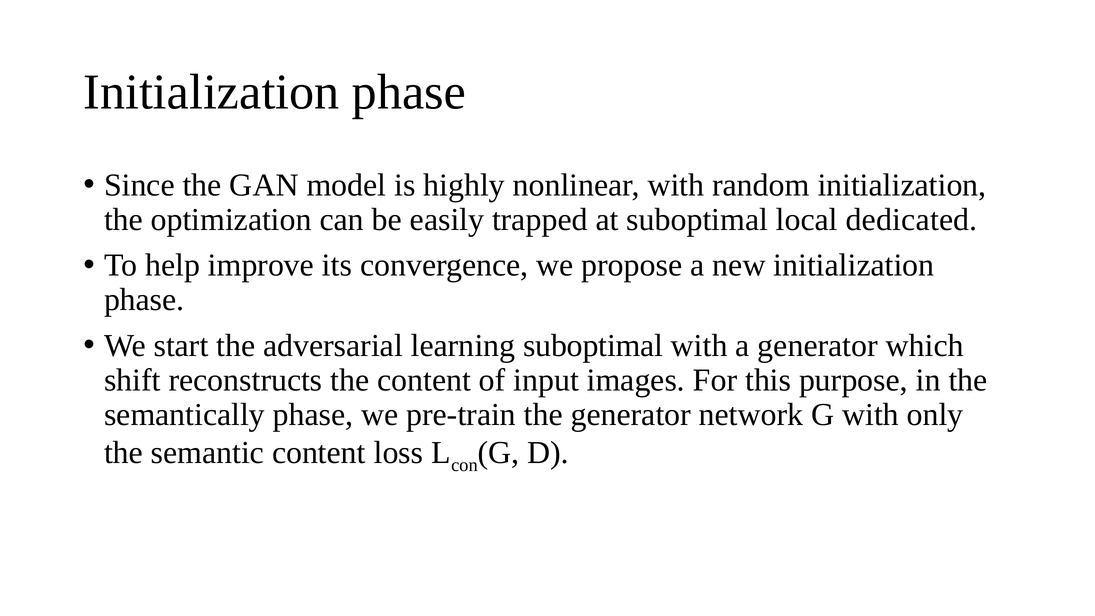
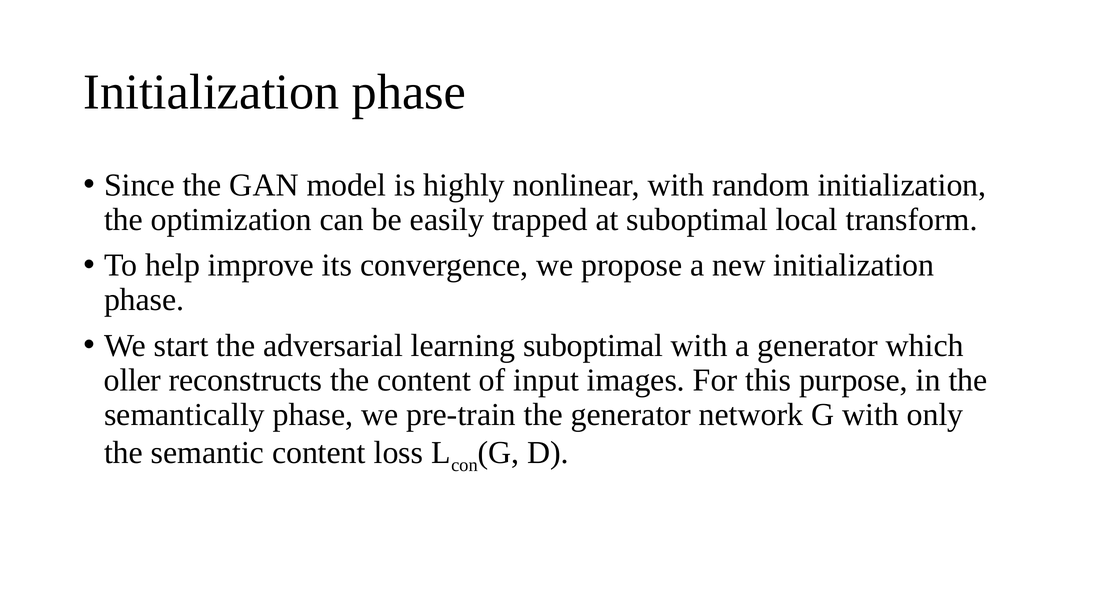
dedicated: dedicated -> transform (912, 220)
shift: shift -> oller (132, 380)
